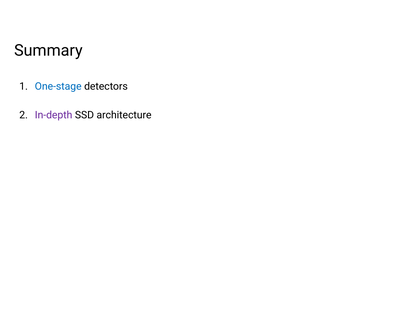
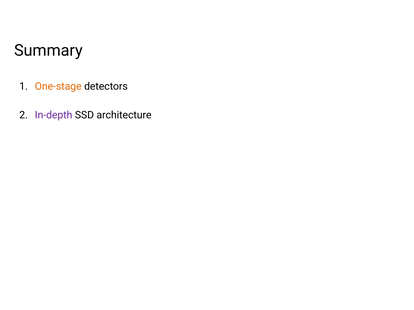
One-stage colour: blue -> orange (58, 87)
